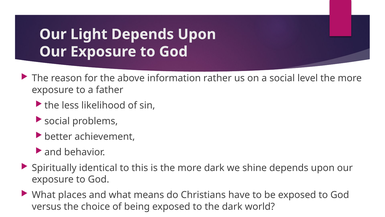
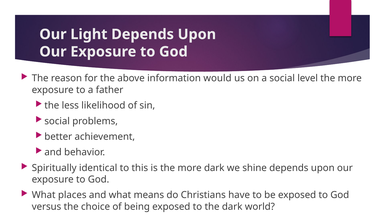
rather: rather -> would (217, 78)
